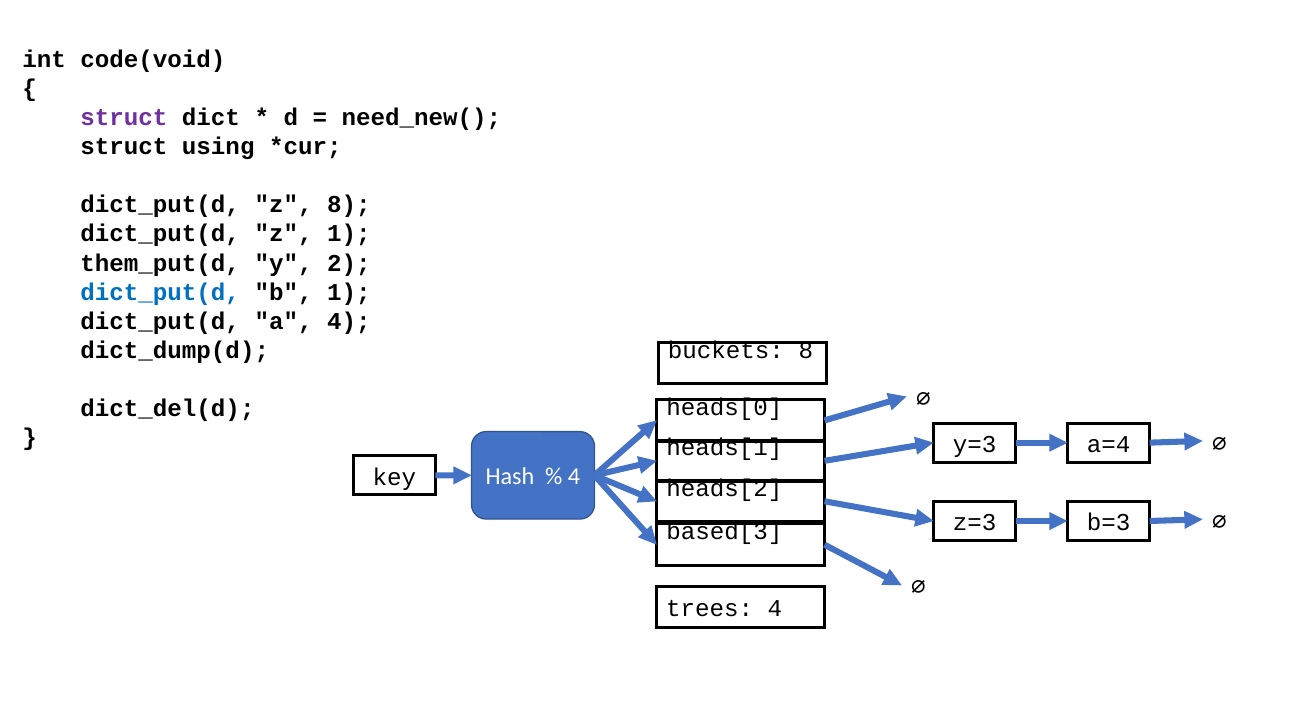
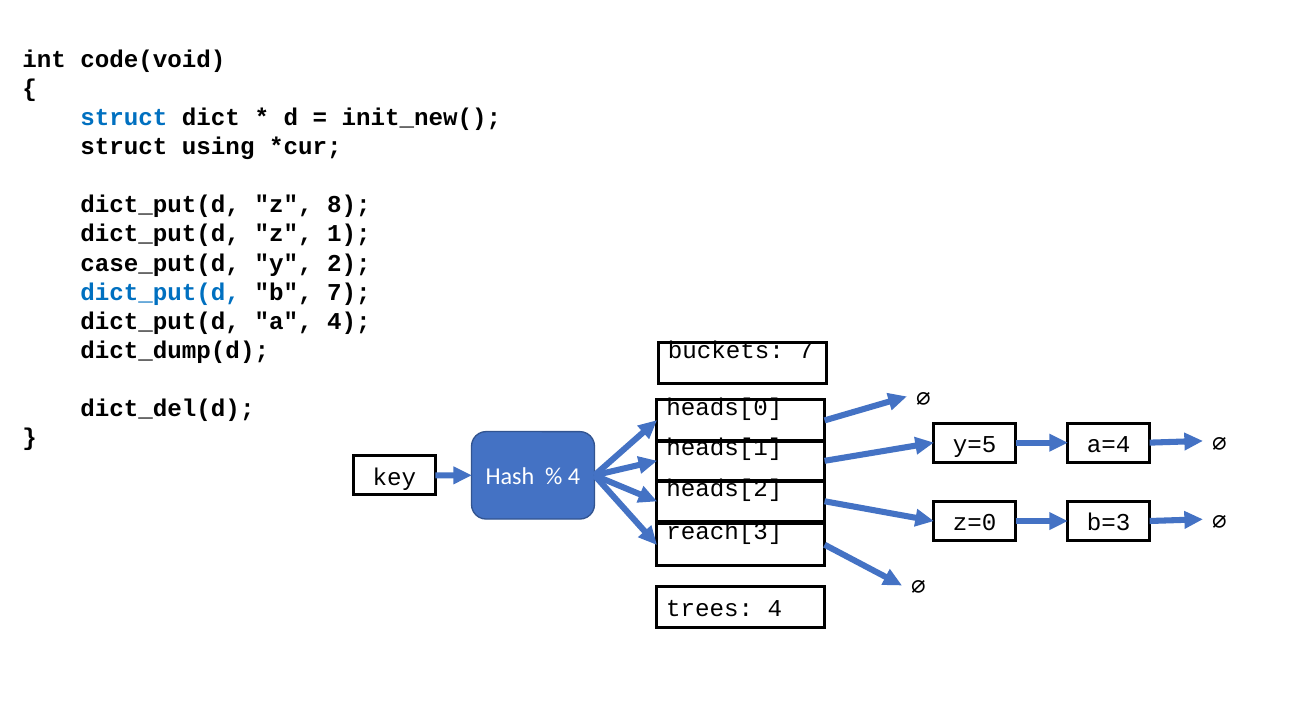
struct colour: purple -> blue (124, 118)
need_new(: need_new( -> init_new( (421, 118)
them_put(d: them_put(d -> case_put(d (160, 263)
b 1: 1 -> 7 (349, 292)
buckets 8: 8 -> 7 (806, 350)
y=3: y=3 -> y=5 (975, 444)
z=3: z=3 -> z=0 (975, 522)
based[3: based[3 -> reach[3 (724, 532)
